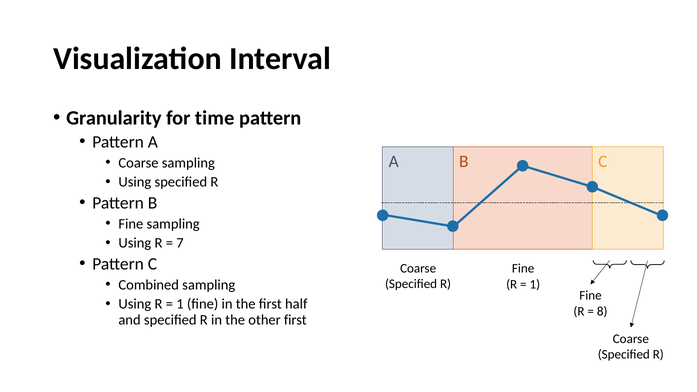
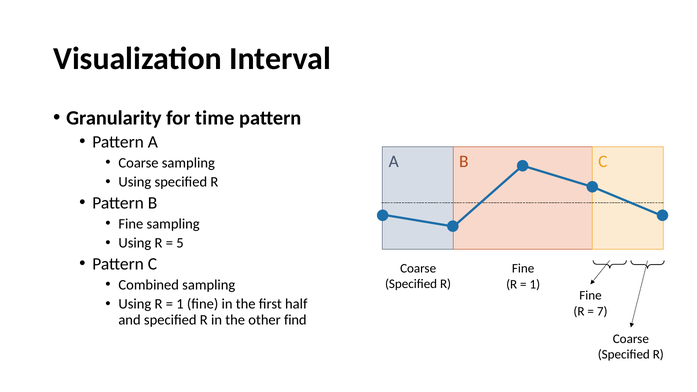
7: 7 -> 5 (180, 243)
8: 8 -> 7 (602, 311)
other first: first -> find (295, 320)
